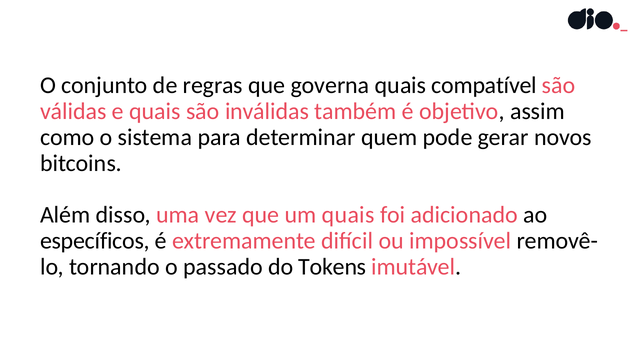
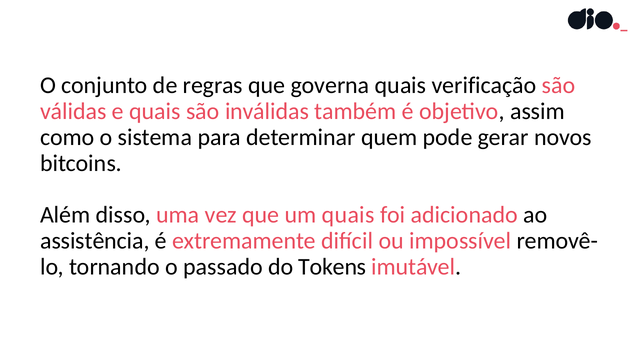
compatível: compatível -> verificação (484, 86)
específicos: específicos -> assistência (95, 241)
